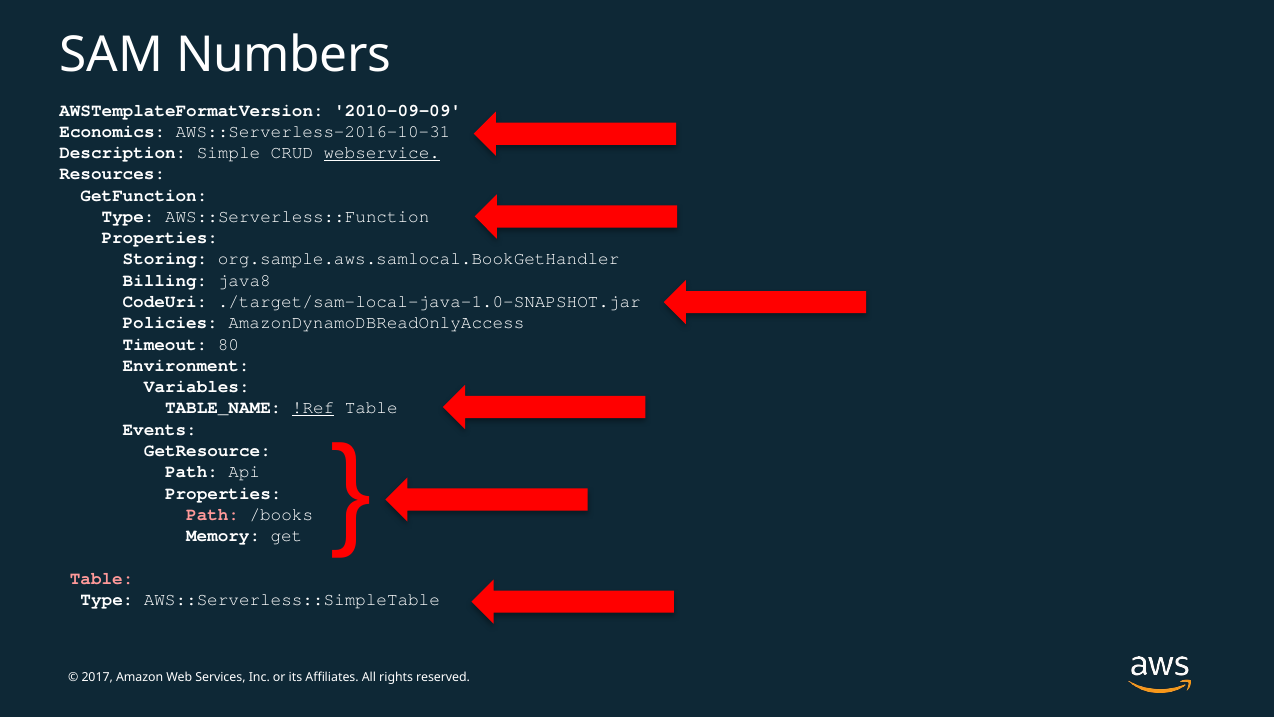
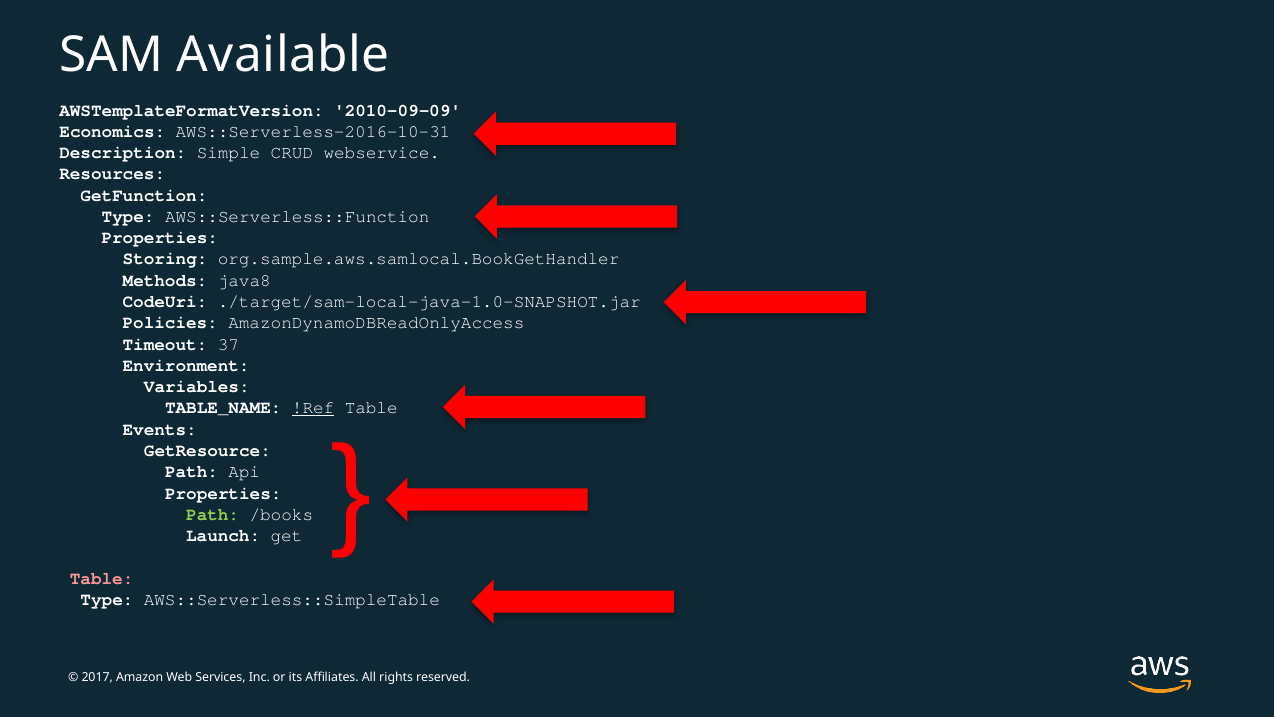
Numbers: Numbers -> Available (283, 56)
webservice underline: present -> none (382, 153)
Billing: Billing -> Methods (165, 280)
80: 80 -> 37 (228, 344)
Path colour: pink -> light green (213, 514)
Memory: Memory -> Launch (223, 535)
